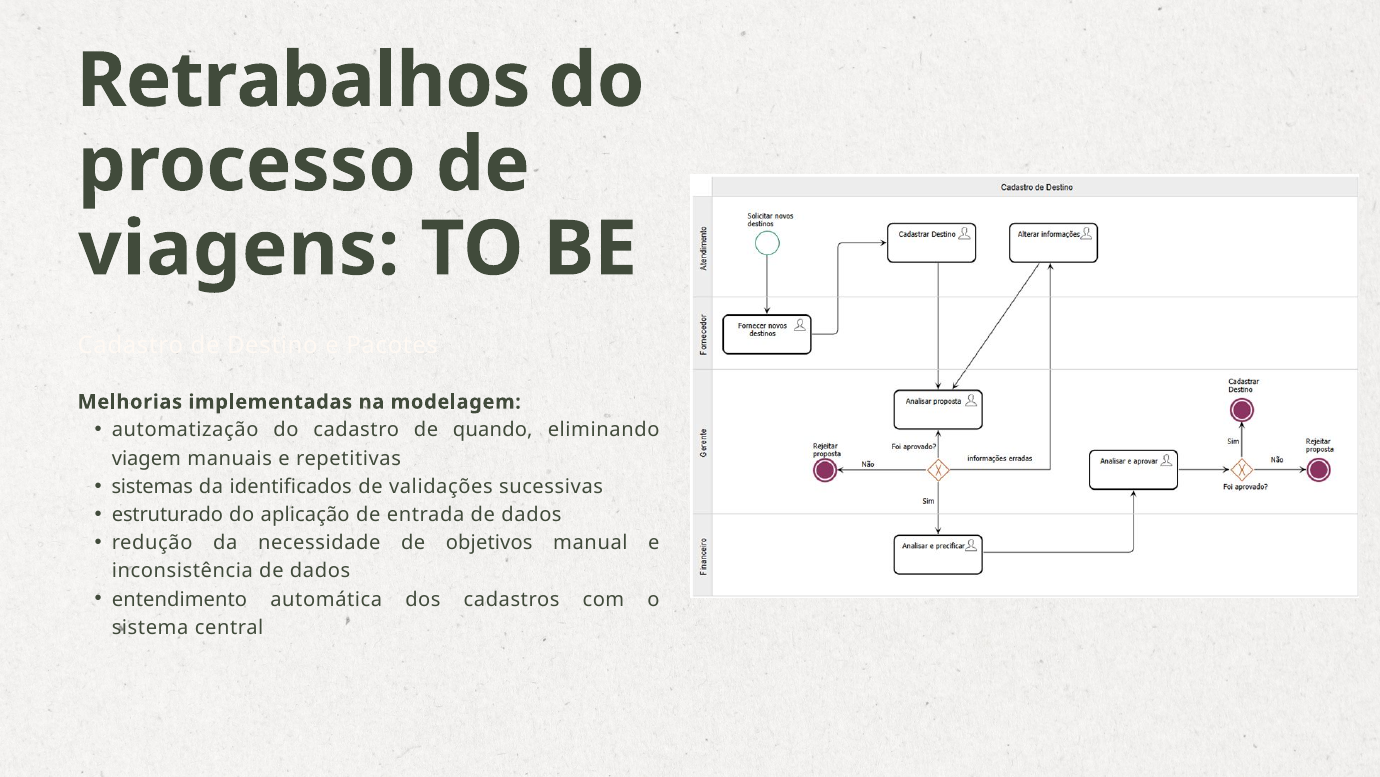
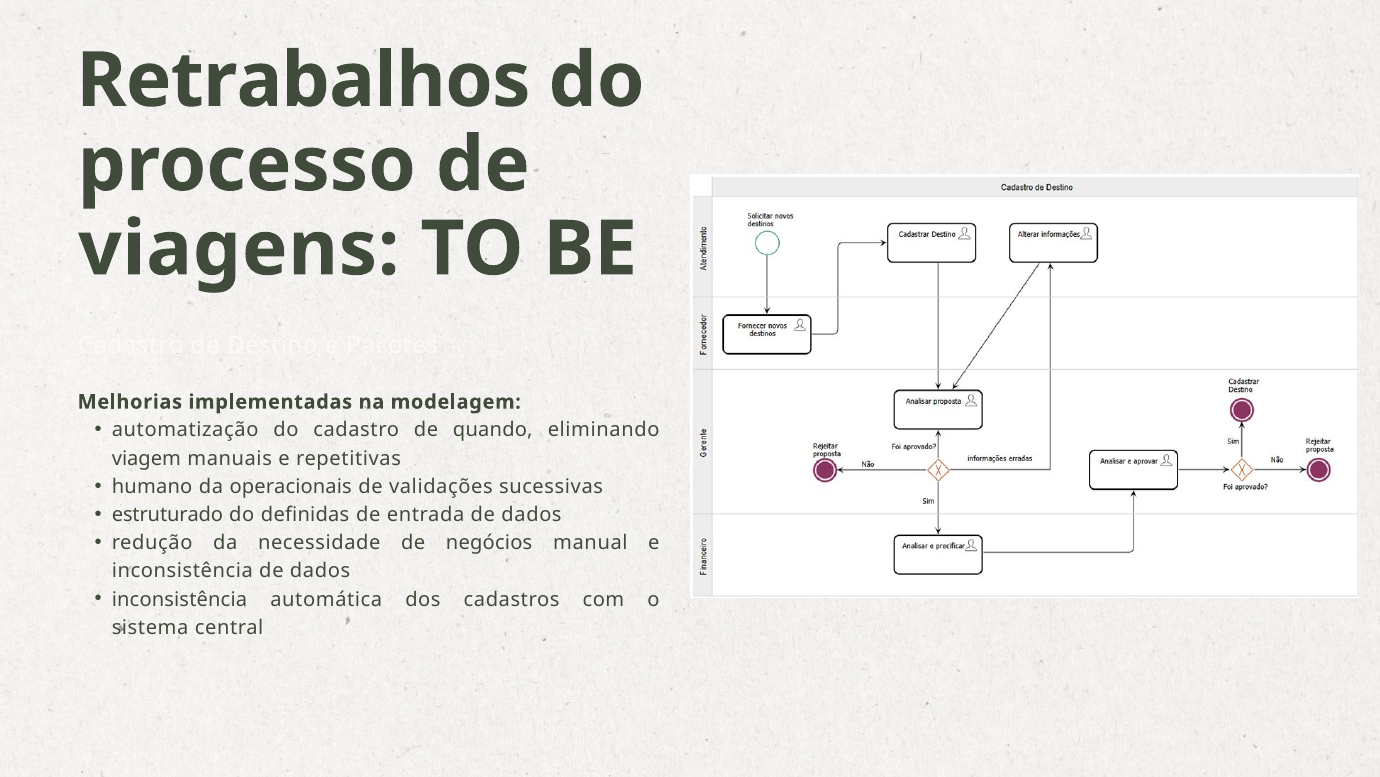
sistemas: sistemas -> humano (152, 486)
identificados: identificados -> operacionais (291, 486)
aplicação: aplicação -> definidas (305, 514)
objetivos: objetivos -> negócios (489, 542)
entendimento: entendimento -> inconsistência (179, 599)
